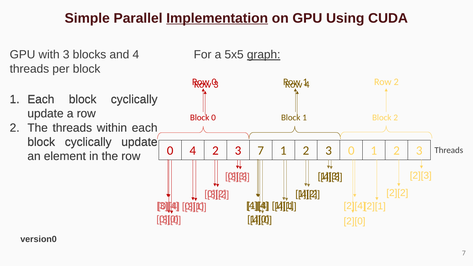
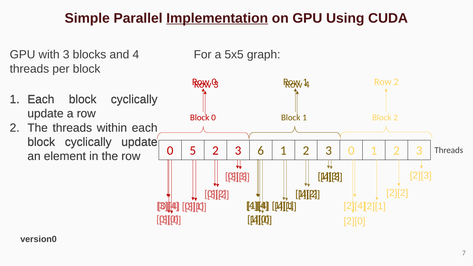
graph underline: present -> none (264, 55)
0 4: 4 -> 5 (193, 150)
3 7: 7 -> 6 (261, 150)
